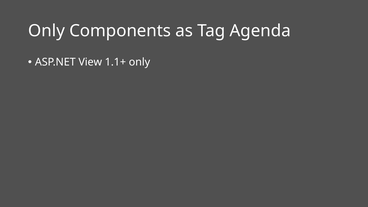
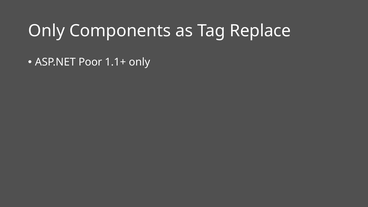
Agenda: Agenda -> Replace (260, 31)
View: View -> Poor (90, 62)
